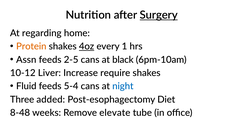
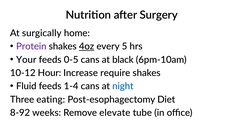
Surgery underline: present -> none (159, 15)
regarding: regarding -> surgically (42, 33)
Protein colour: orange -> purple (31, 47)
1: 1 -> 5 (124, 47)
Assn: Assn -> Your (26, 60)
2-5: 2-5 -> 0-5 (71, 60)
Liver: Liver -> Hour (49, 73)
5-4: 5-4 -> 1-4 (71, 86)
added: added -> eating (51, 100)
8-48: 8-48 -> 8-92 (20, 113)
